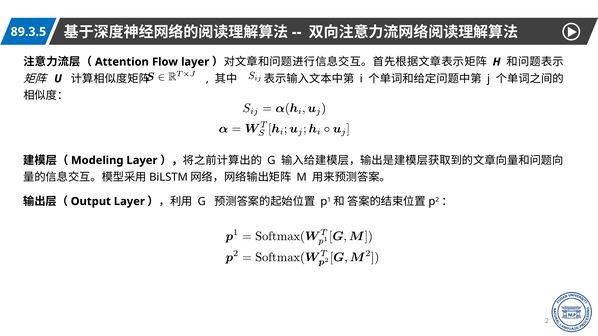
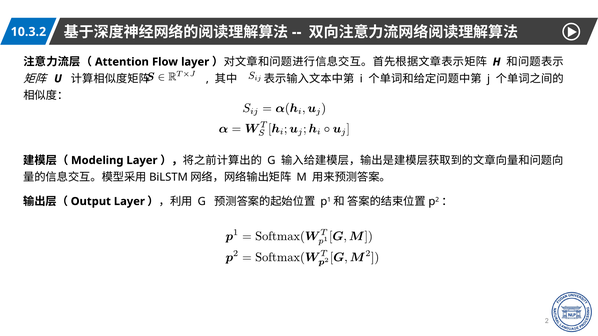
89.3.5: 89.3.5 -> 10.3.2 (28, 32)
